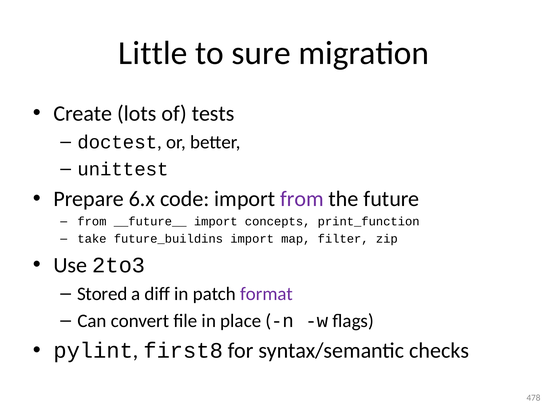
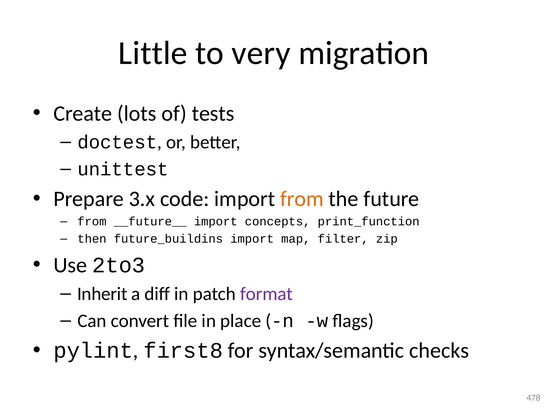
sure: sure -> very (261, 53)
6.x: 6.x -> 3.x (142, 199)
from colour: purple -> orange (302, 199)
take: take -> then (92, 239)
Stored: Stored -> Inherit (102, 294)
